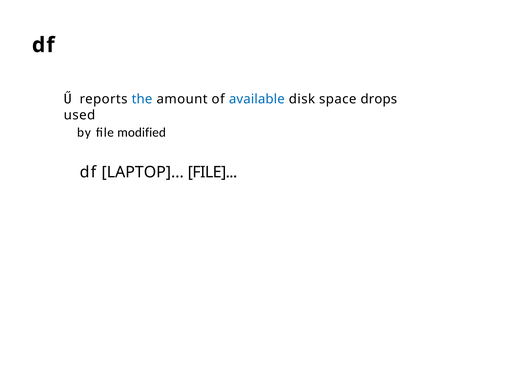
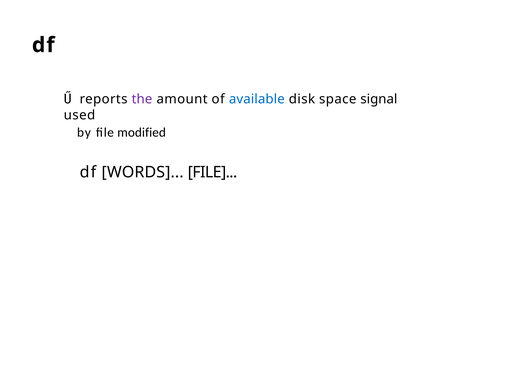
the colour: blue -> purple (142, 99)
drops: drops -> signal (379, 99)
LAPTOP: LAPTOP -> WORDS (143, 172)
